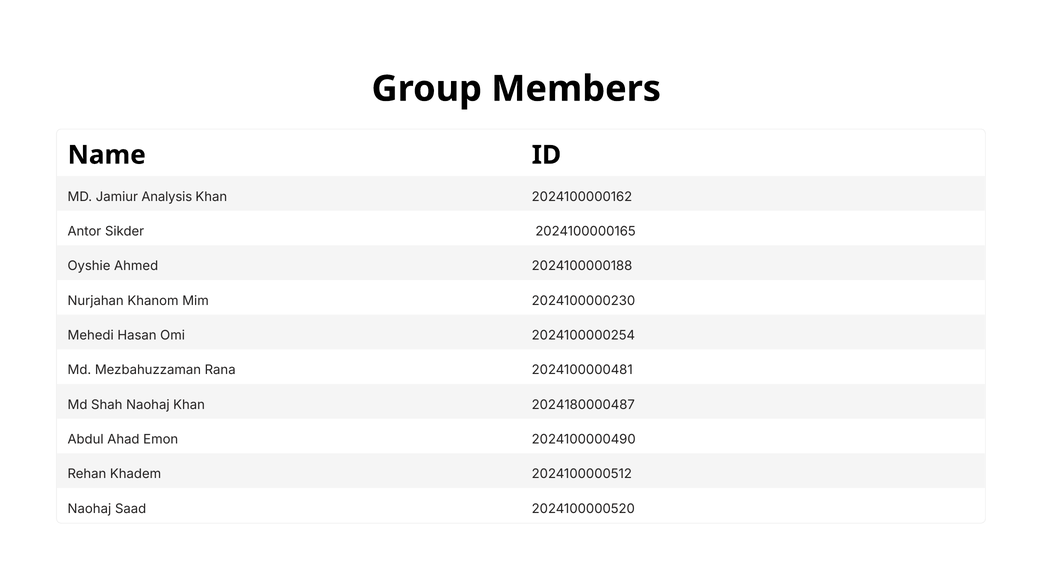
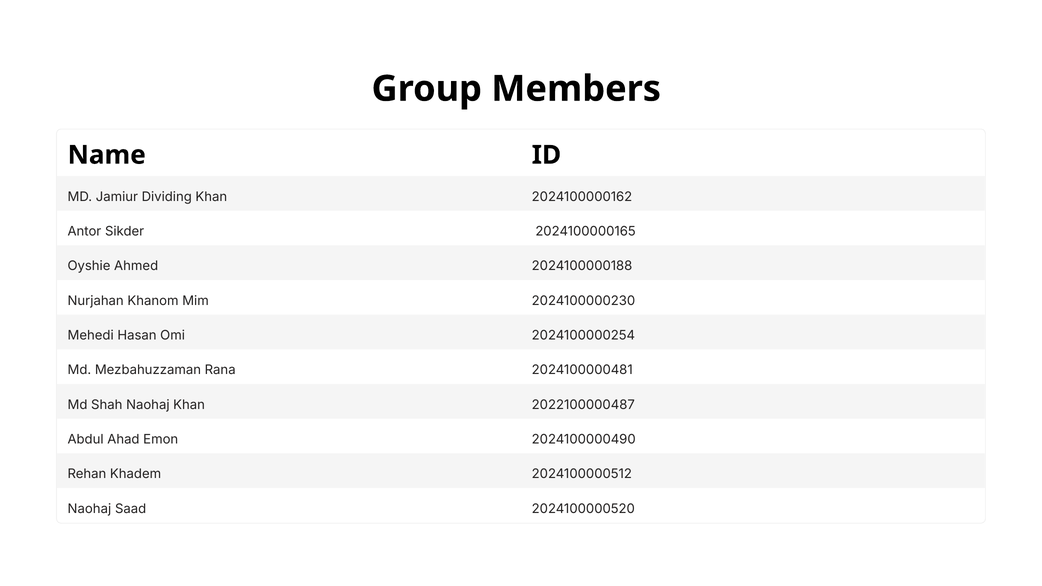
Analysis: Analysis -> Dividing (167, 197)
2024180000487: 2024180000487 -> 2022100000487 (583, 405)
